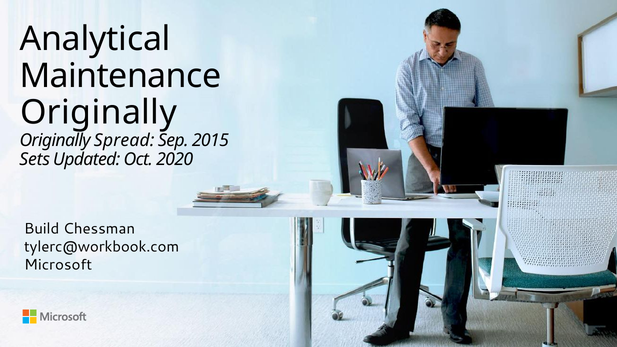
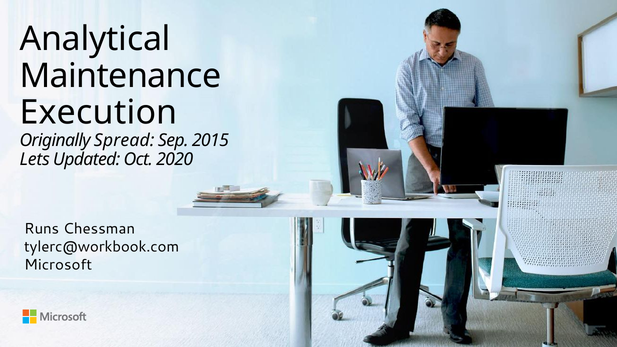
Originally: Originally -> Execution (99, 113)
Sets: Sets -> Lets (35, 160)
Build: Build -> Runs (42, 229)
